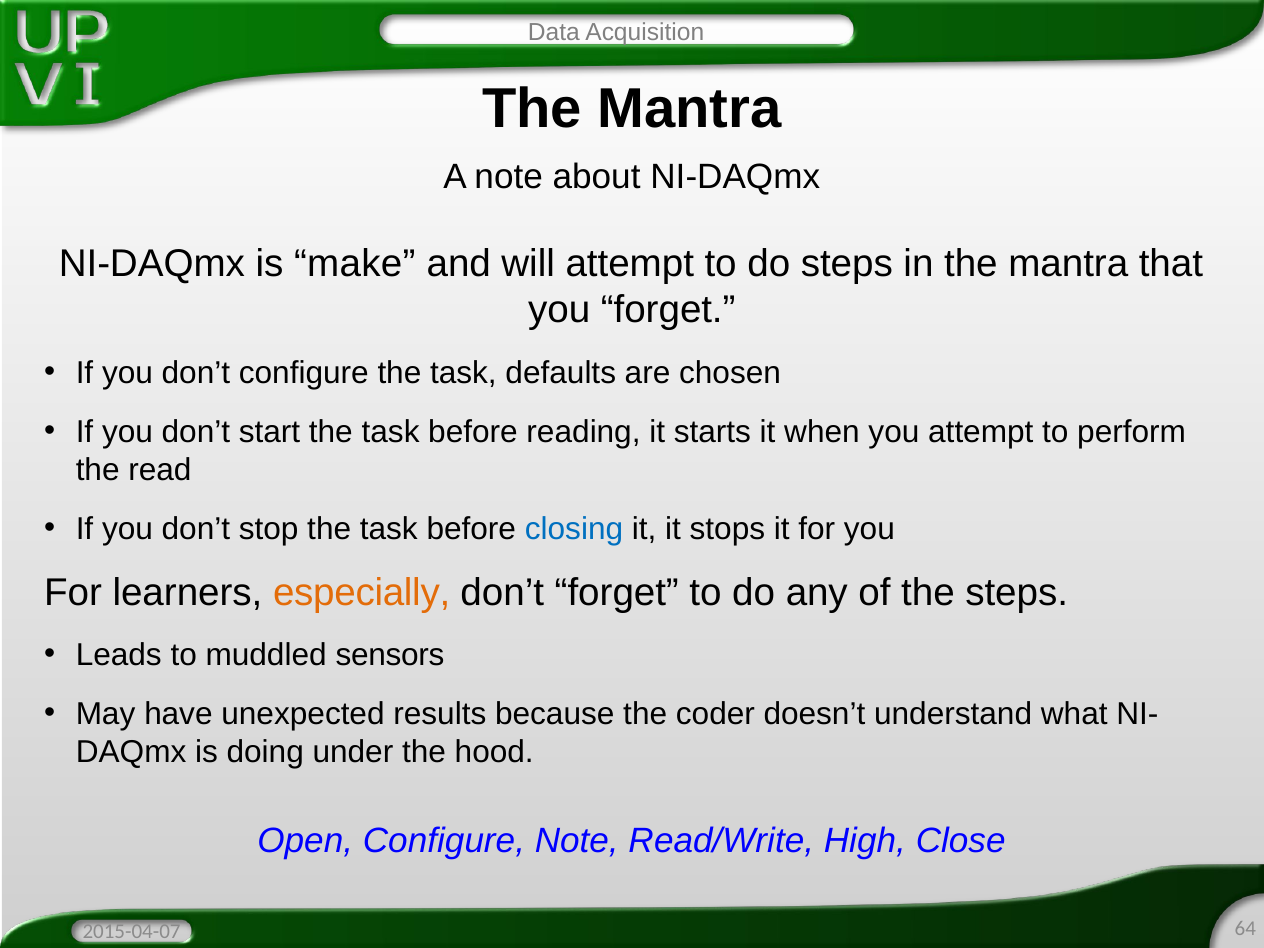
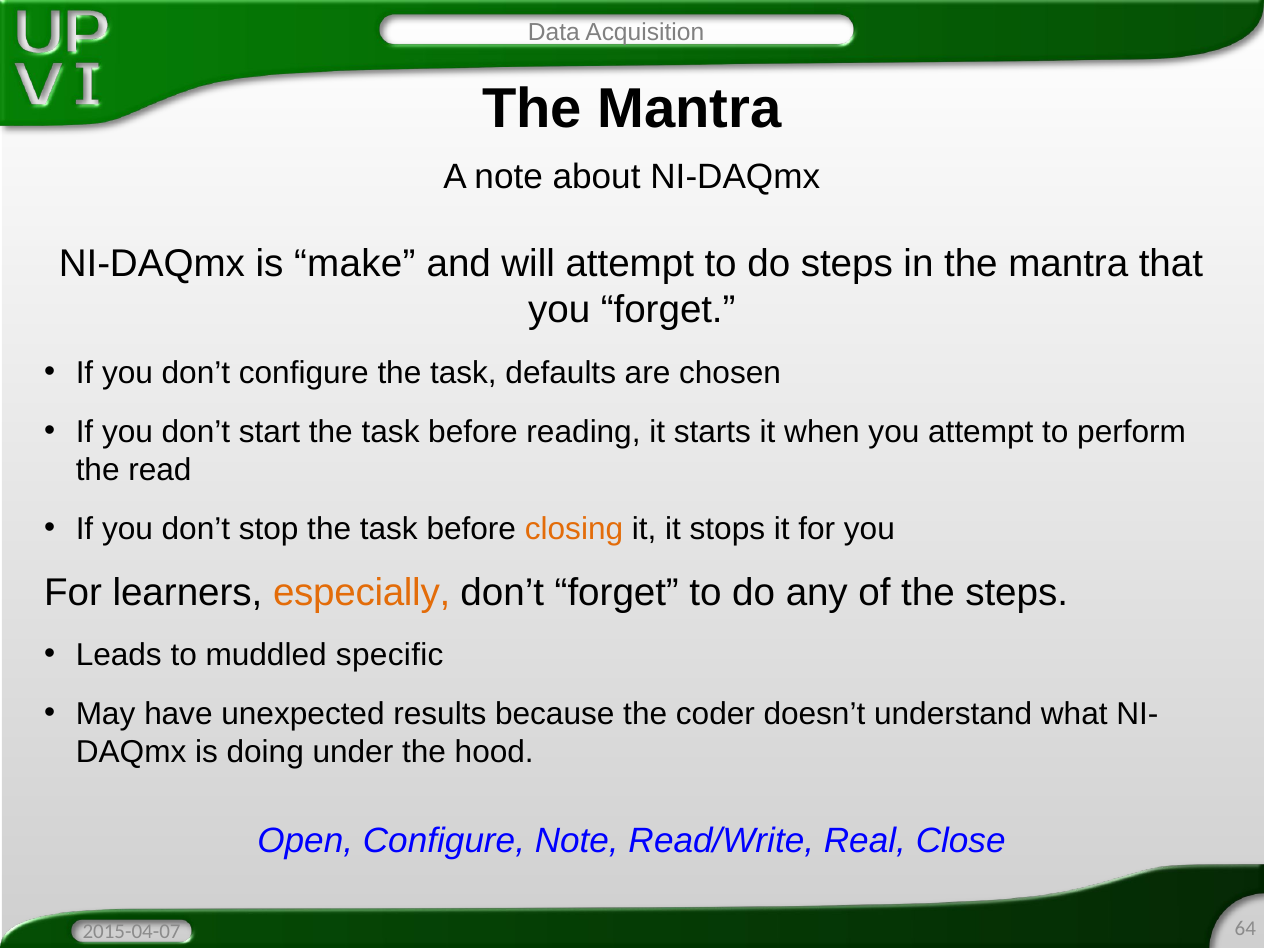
closing colour: blue -> orange (574, 529)
sensors: sensors -> specific (390, 655)
High: High -> Real (865, 841)
